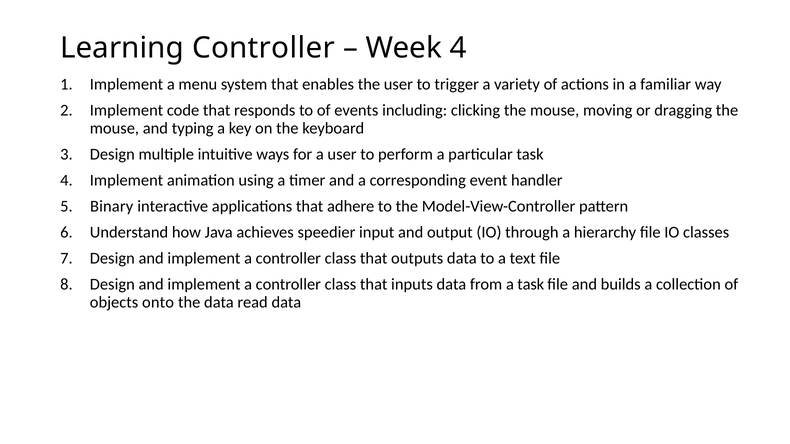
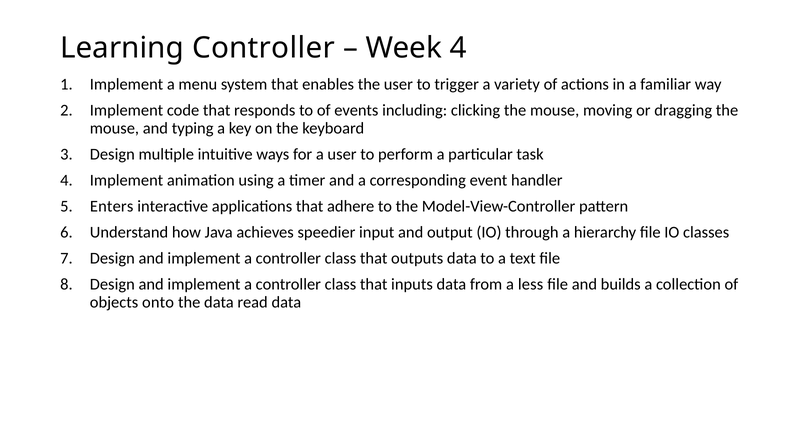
Binary: Binary -> Enters (112, 206)
a task: task -> less (531, 285)
